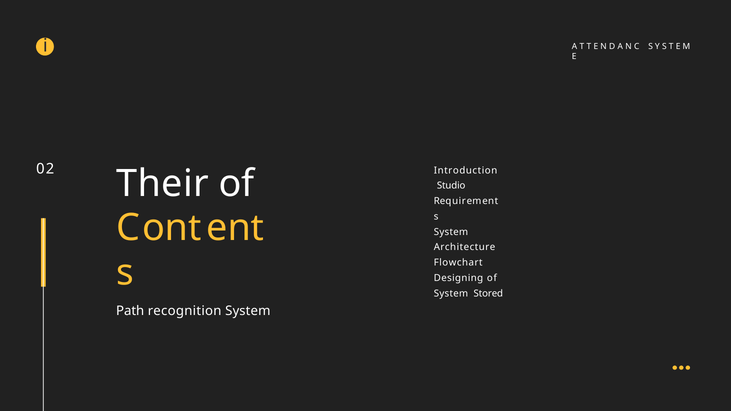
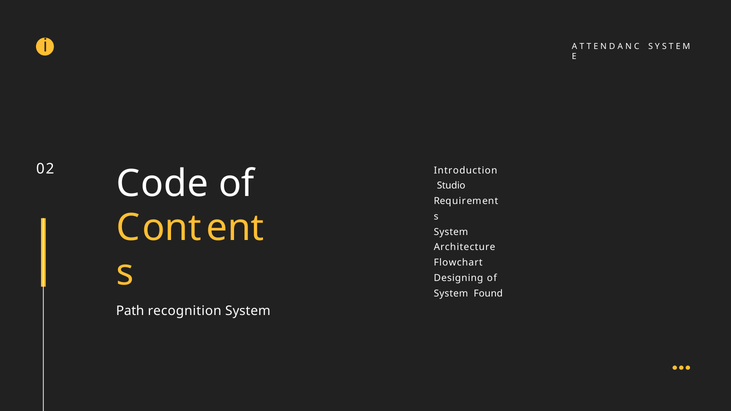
Their: Their -> Code (162, 184)
Stored: Stored -> Found (488, 294)
